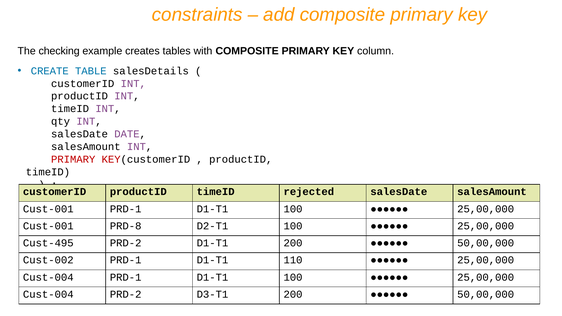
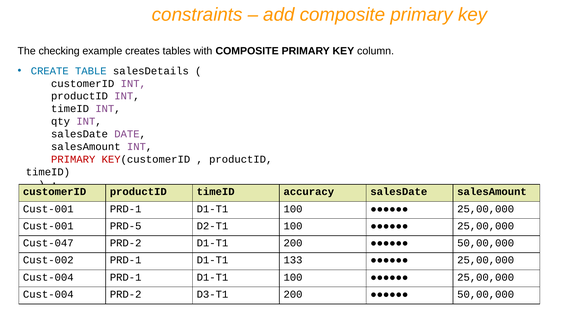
rejected: rejected -> accuracy (309, 192)
PRD-8: PRD-8 -> PRD-5 (126, 226)
Cust-495: Cust-495 -> Cust-047 (48, 243)
110: 110 -> 133 (293, 260)
